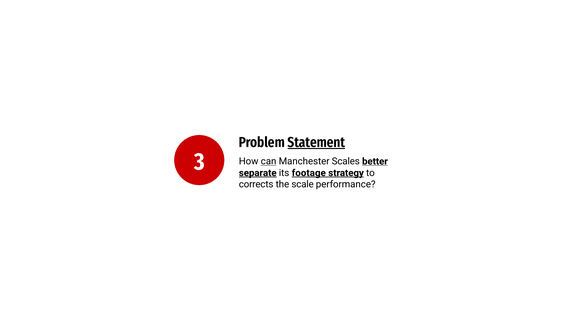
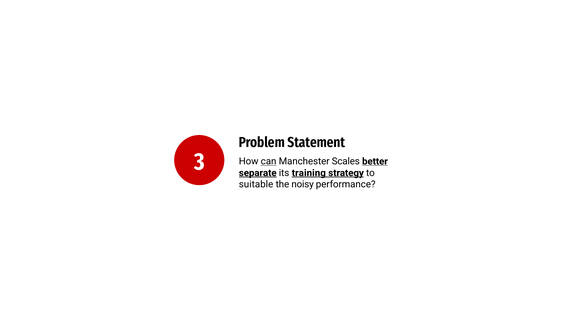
Statement underline: present -> none (316, 142)
footage: footage -> training (309, 173)
corrects: corrects -> suitable (256, 185)
scale: scale -> noisy (303, 185)
